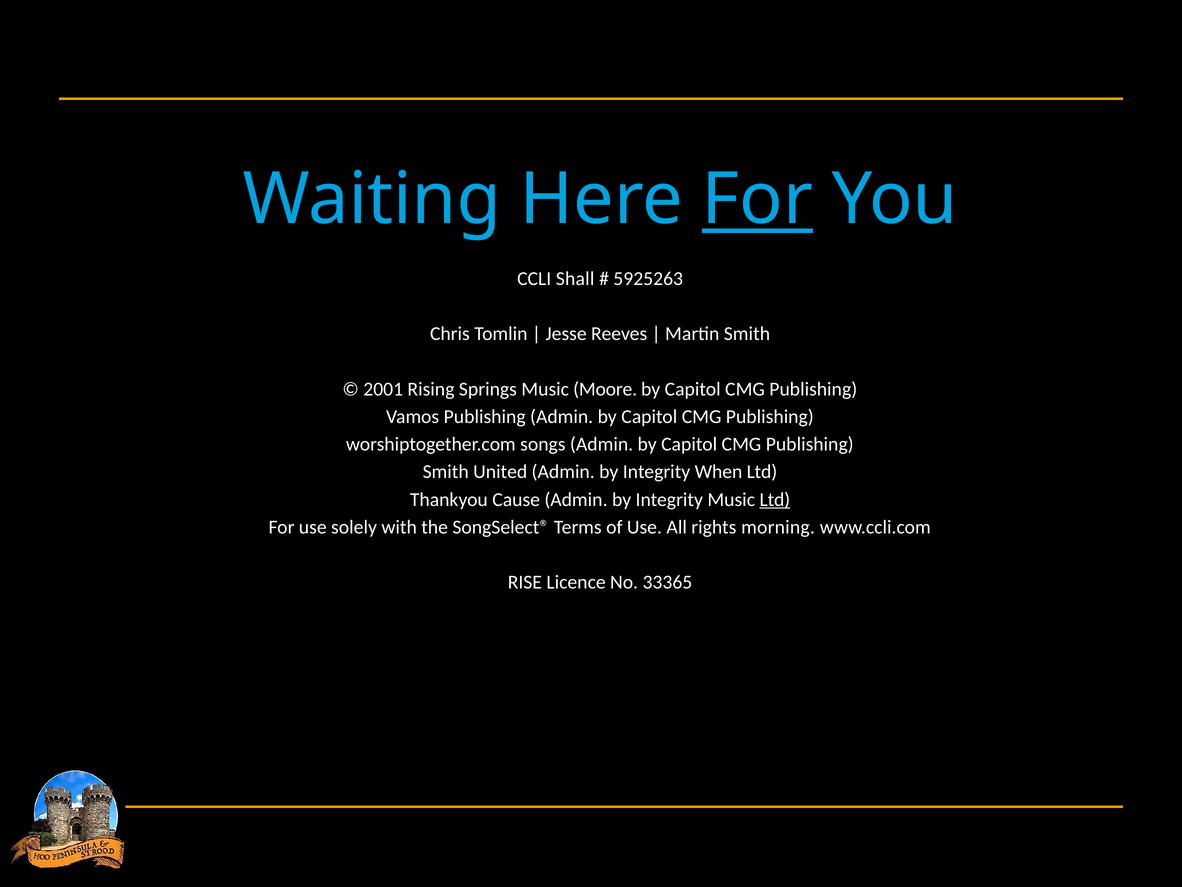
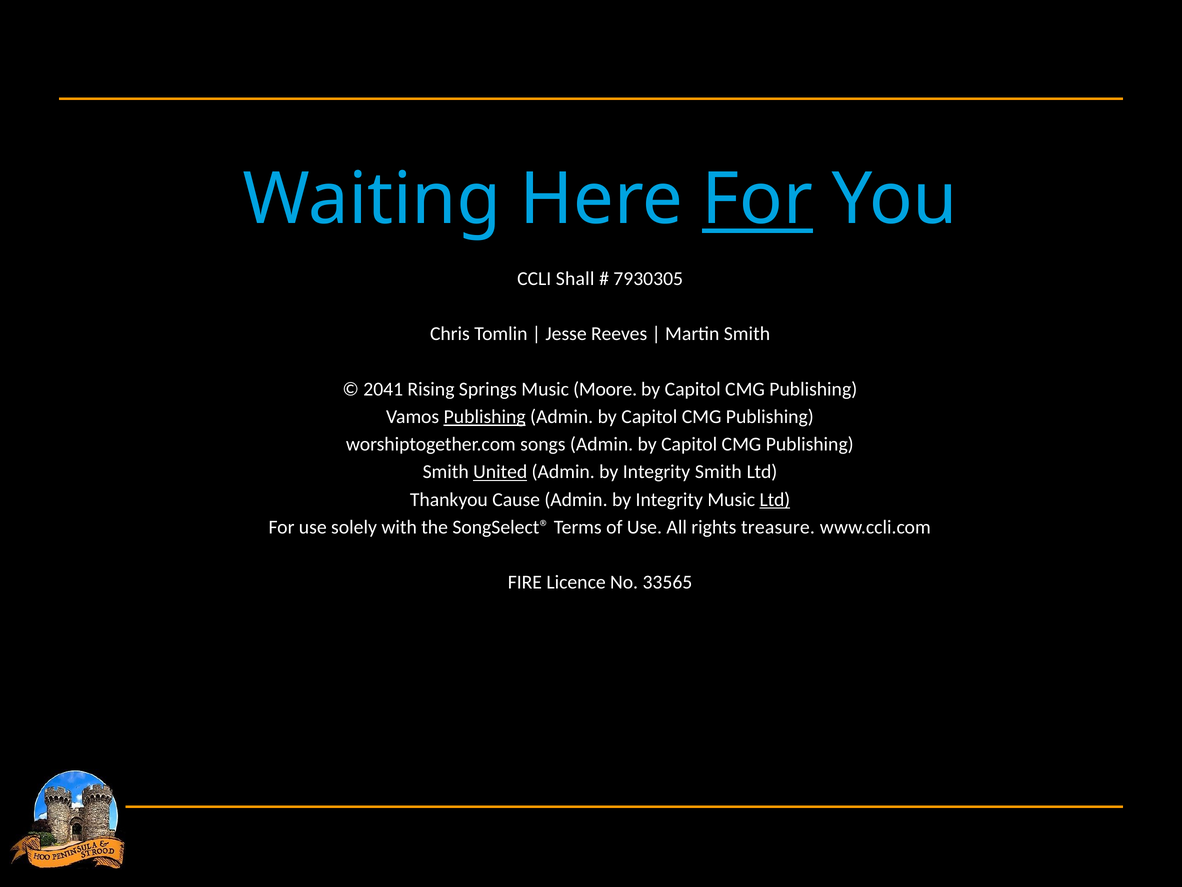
5925263: 5925263 -> 7930305 (648, 279)
2001: 2001 -> 2041 (383, 389)
Publishing underline: none -> present (485, 417)
United underline: none -> present (500, 472)
Integrity When: When -> Smith (718, 472)
morning: morning -> treasure (778, 527)
RISE: RISE -> FIRE (525, 582)
33365: 33365 -> 33565 (667, 582)
